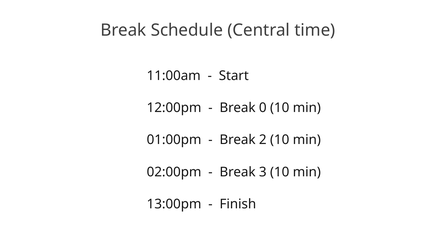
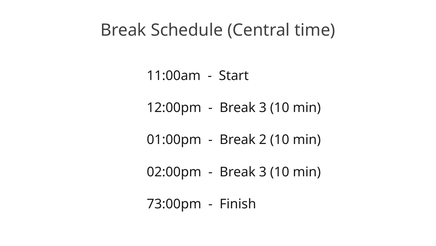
0: 0 -> 3 (263, 108)
13:00pm: 13:00pm -> 73:00pm (174, 203)
